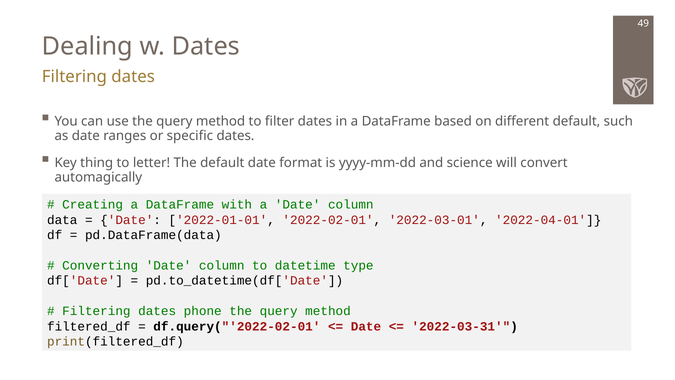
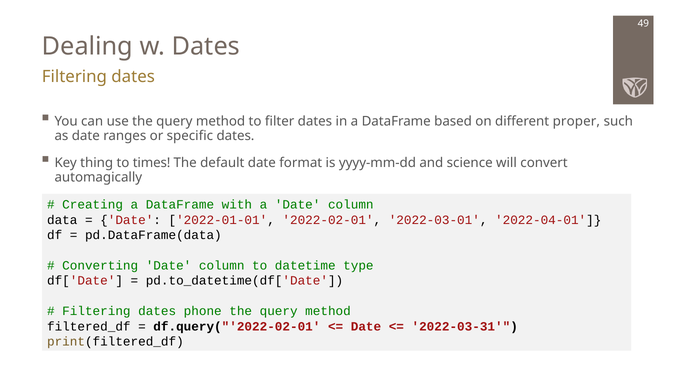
different default: default -> proper (576, 121)
letter: letter -> times (152, 163)
